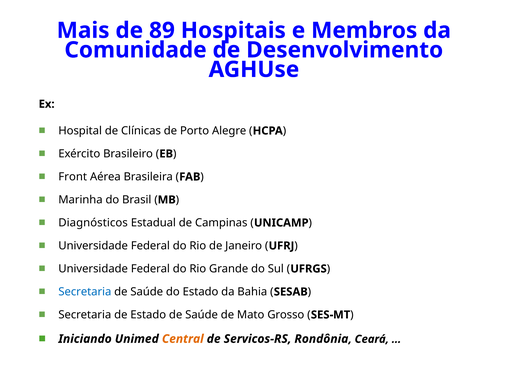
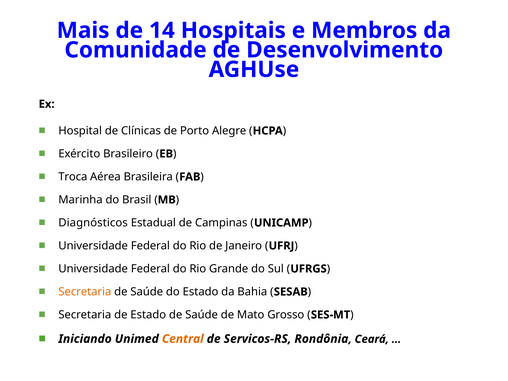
89: 89 -> 14 (162, 30)
Front: Front -> Troca (73, 177)
Secretaria colour: blue -> orange (85, 292)
